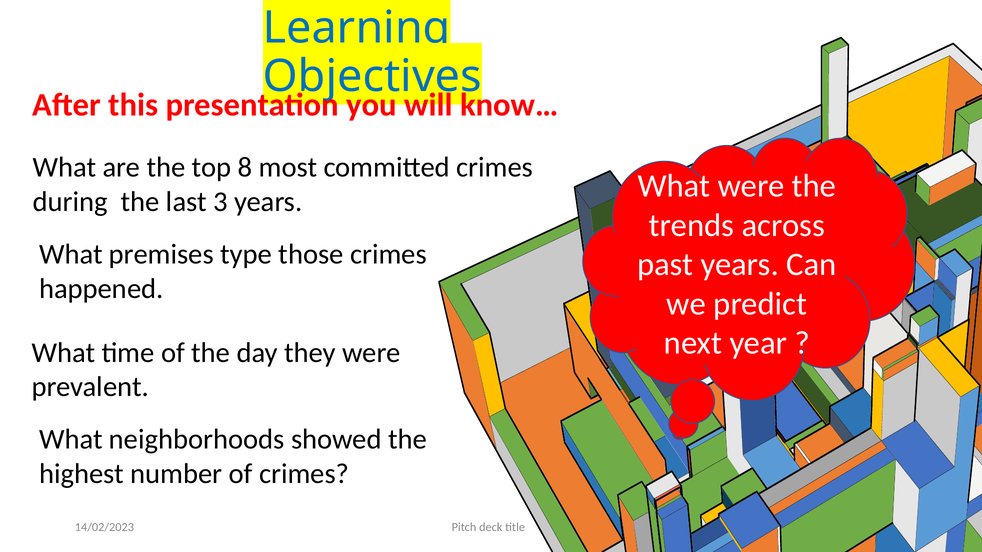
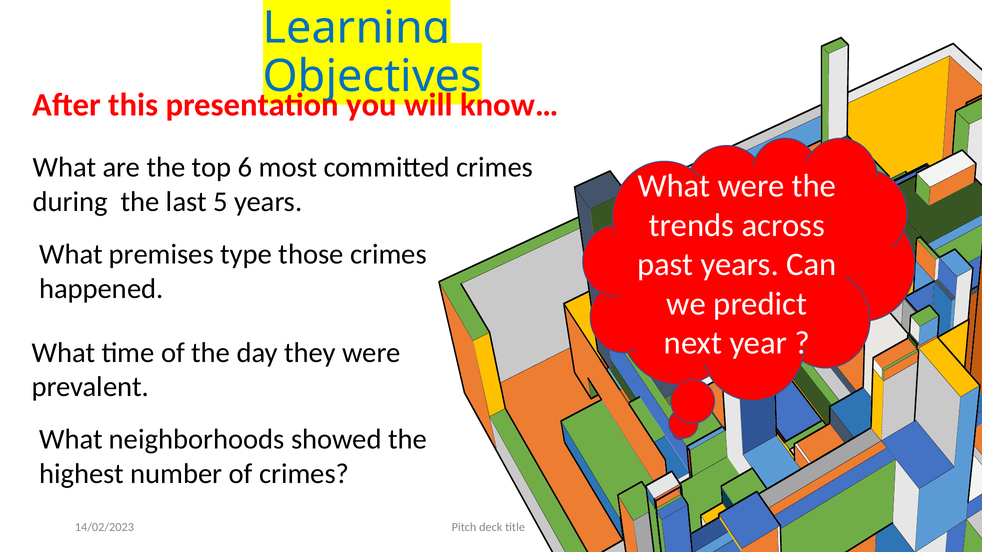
8: 8 -> 6 (245, 167)
last 3: 3 -> 5 (220, 202)
